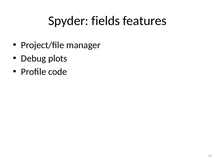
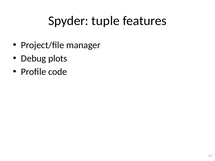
fields: fields -> tuple (106, 21)
